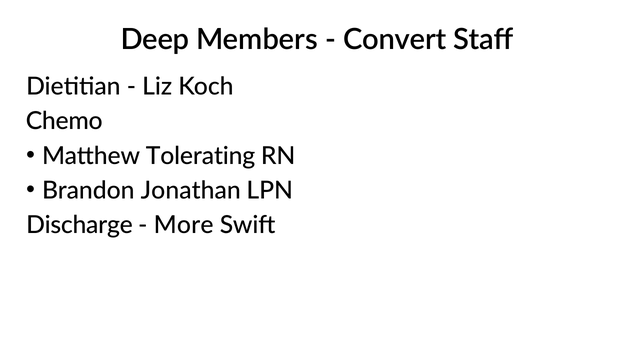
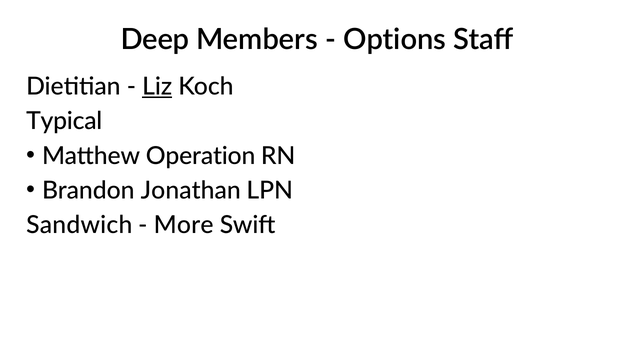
Convert: Convert -> Options (395, 39)
Liz underline: none -> present (157, 87)
Chemo: Chemo -> Typical (64, 121)
Tolerating: Tolerating -> Operation (201, 156)
Discharge: Discharge -> Sandwich (79, 225)
